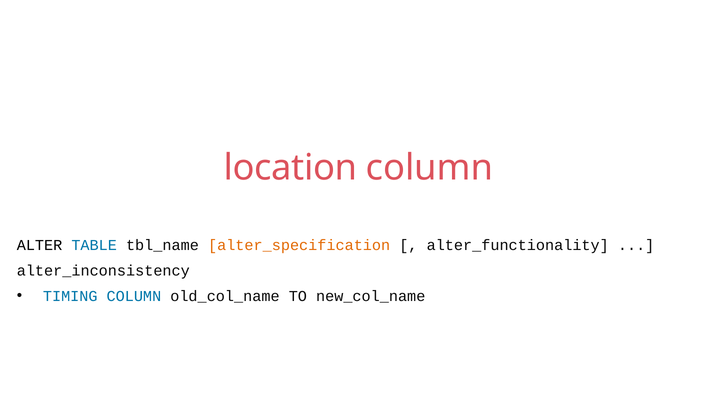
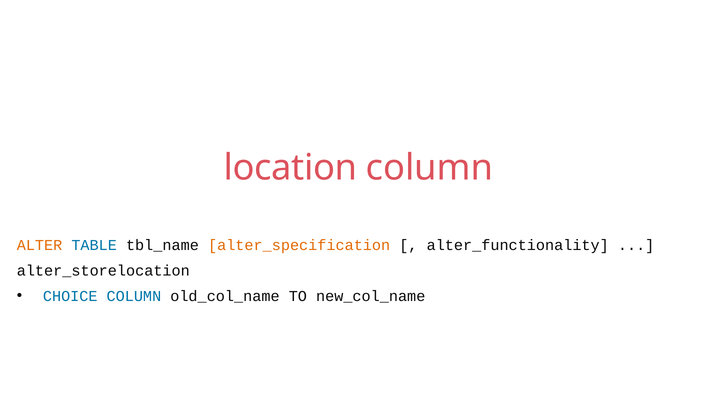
ALTER colour: black -> orange (40, 245)
alter_inconsistency: alter_inconsistency -> alter_storelocation (103, 271)
TIMING: TIMING -> CHOICE (70, 296)
